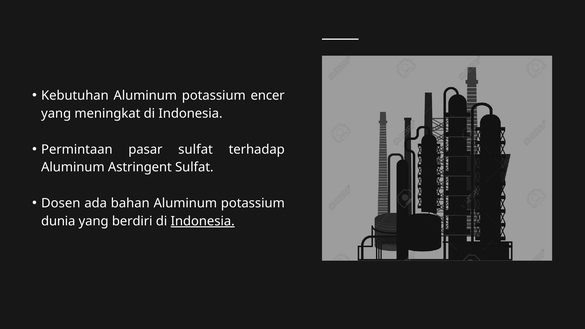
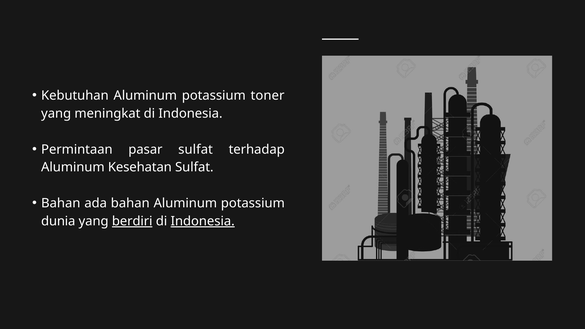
encer: encer -> toner (268, 96)
Astringent: Astringent -> Kesehatan (140, 167)
Dosen: Dosen -> Bahan (61, 203)
berdiri underline: none -> present (132, 221)
